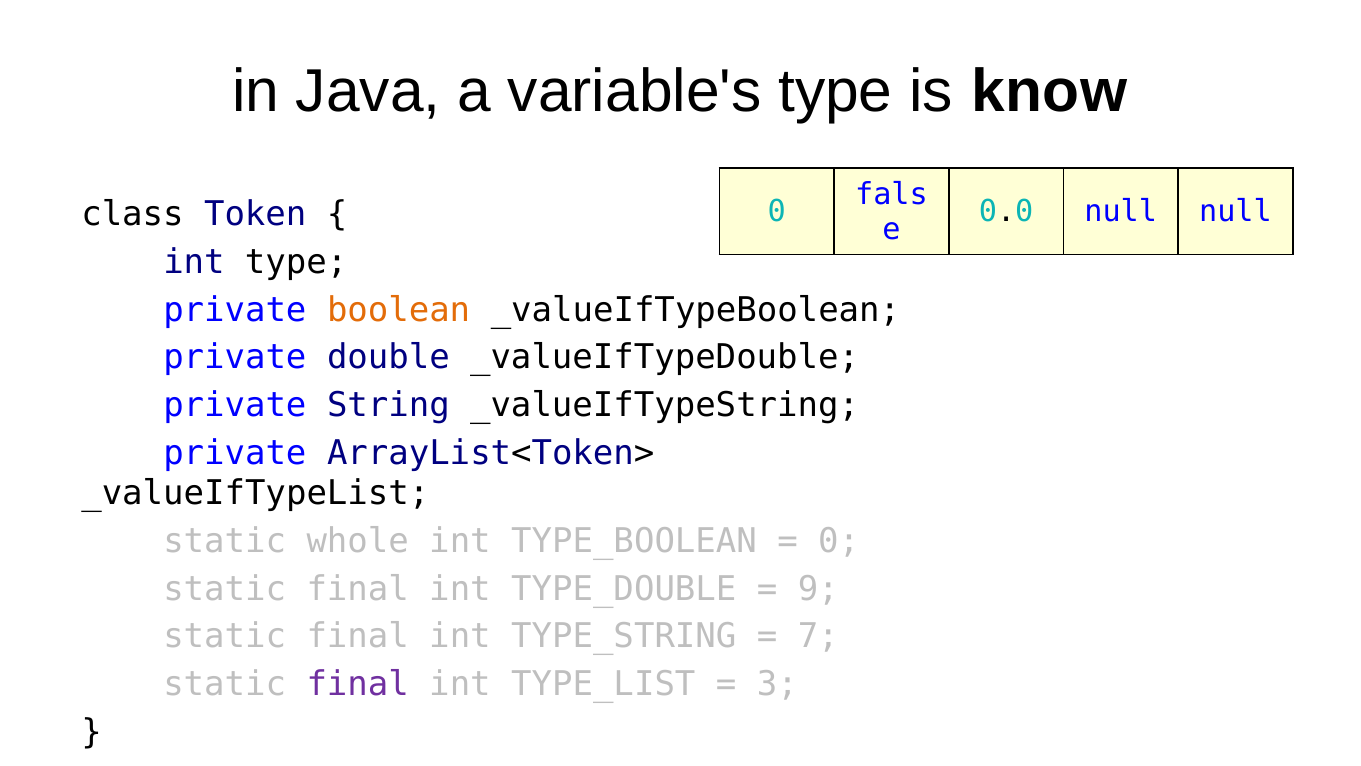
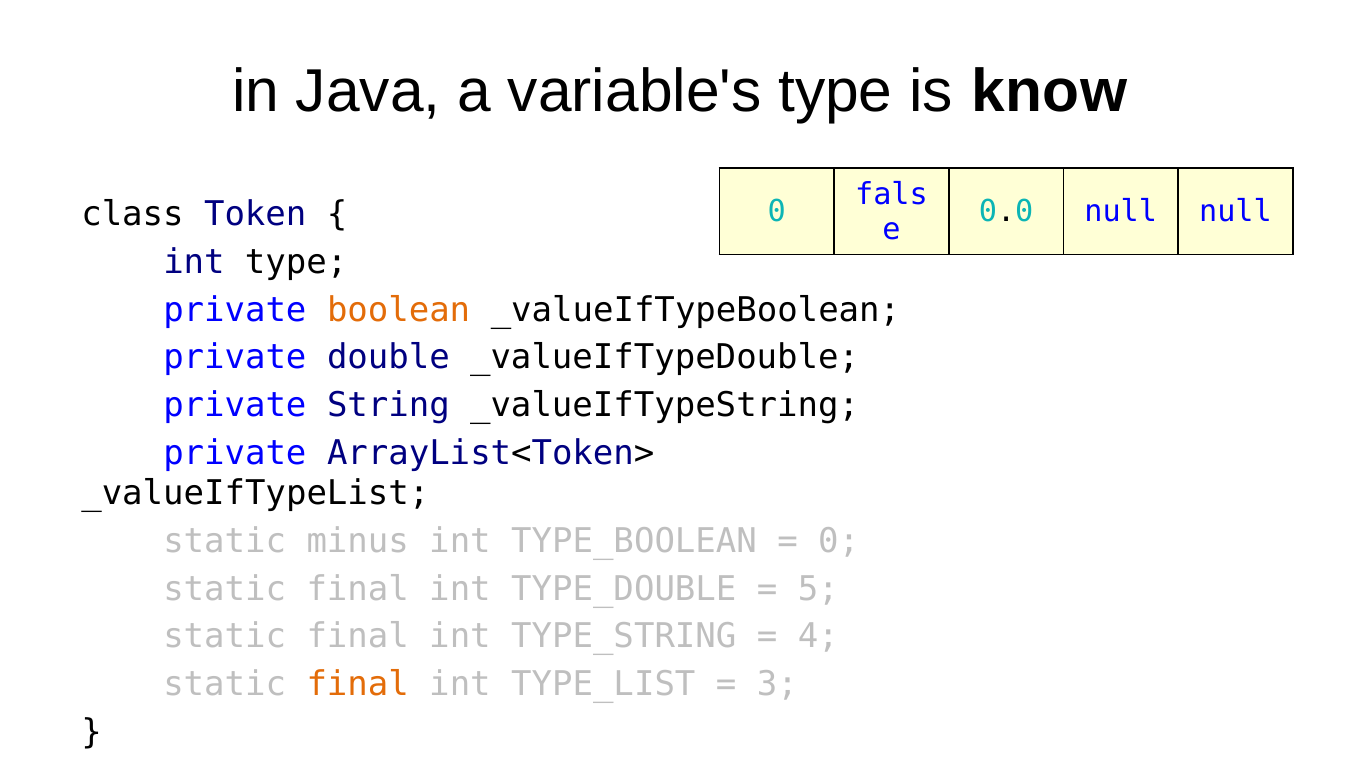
whole: whole -> minus (358, 541)
9: 9 -> 5 (818, 589)
7: 7 -> 4 (818, 636)
final colour: purple -> orange (358, 684)
